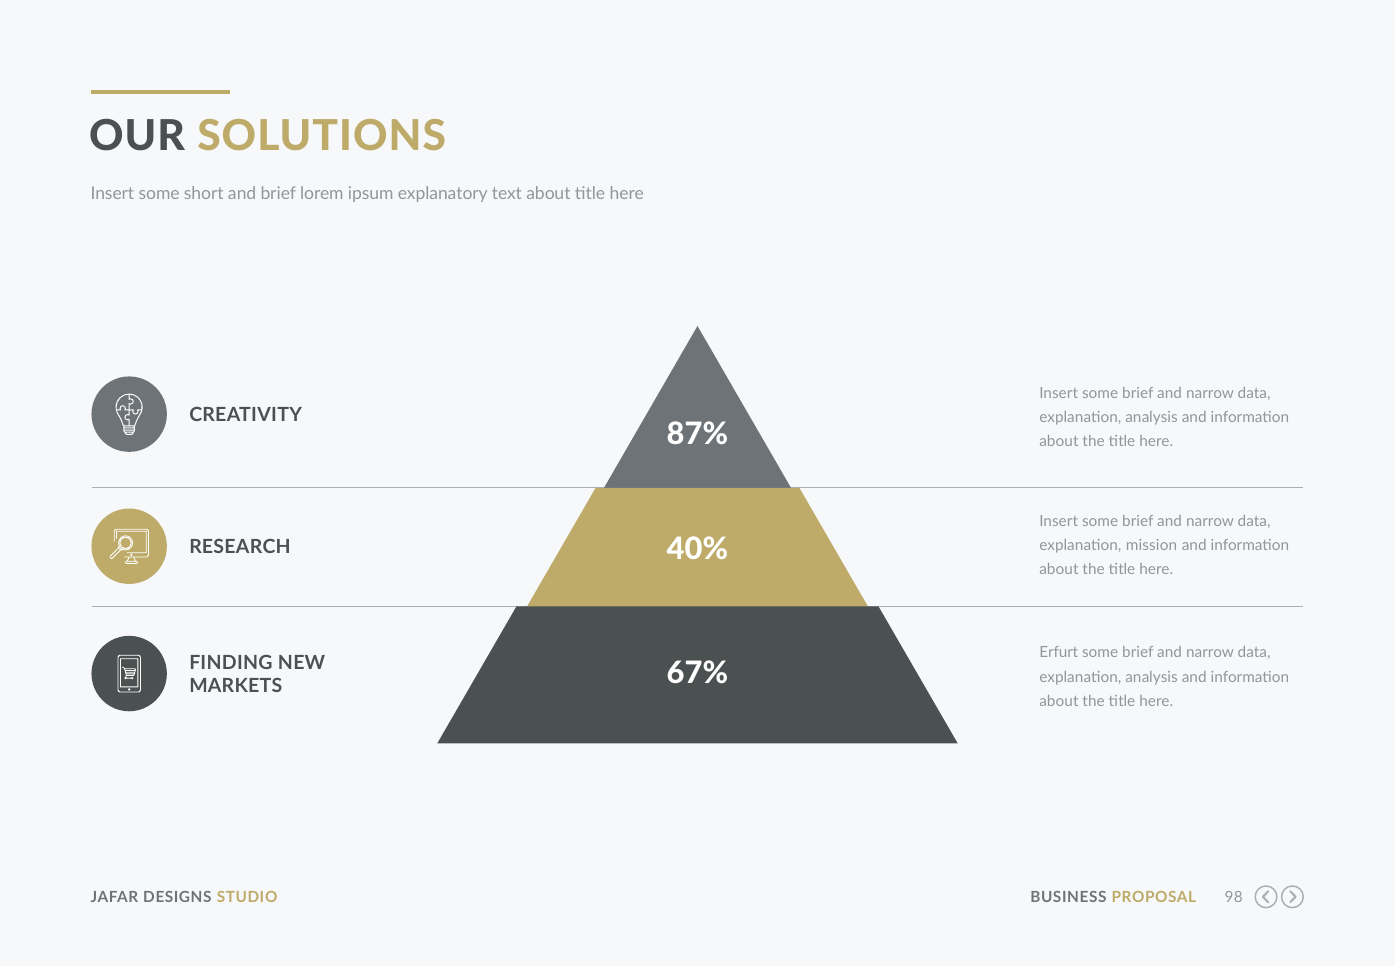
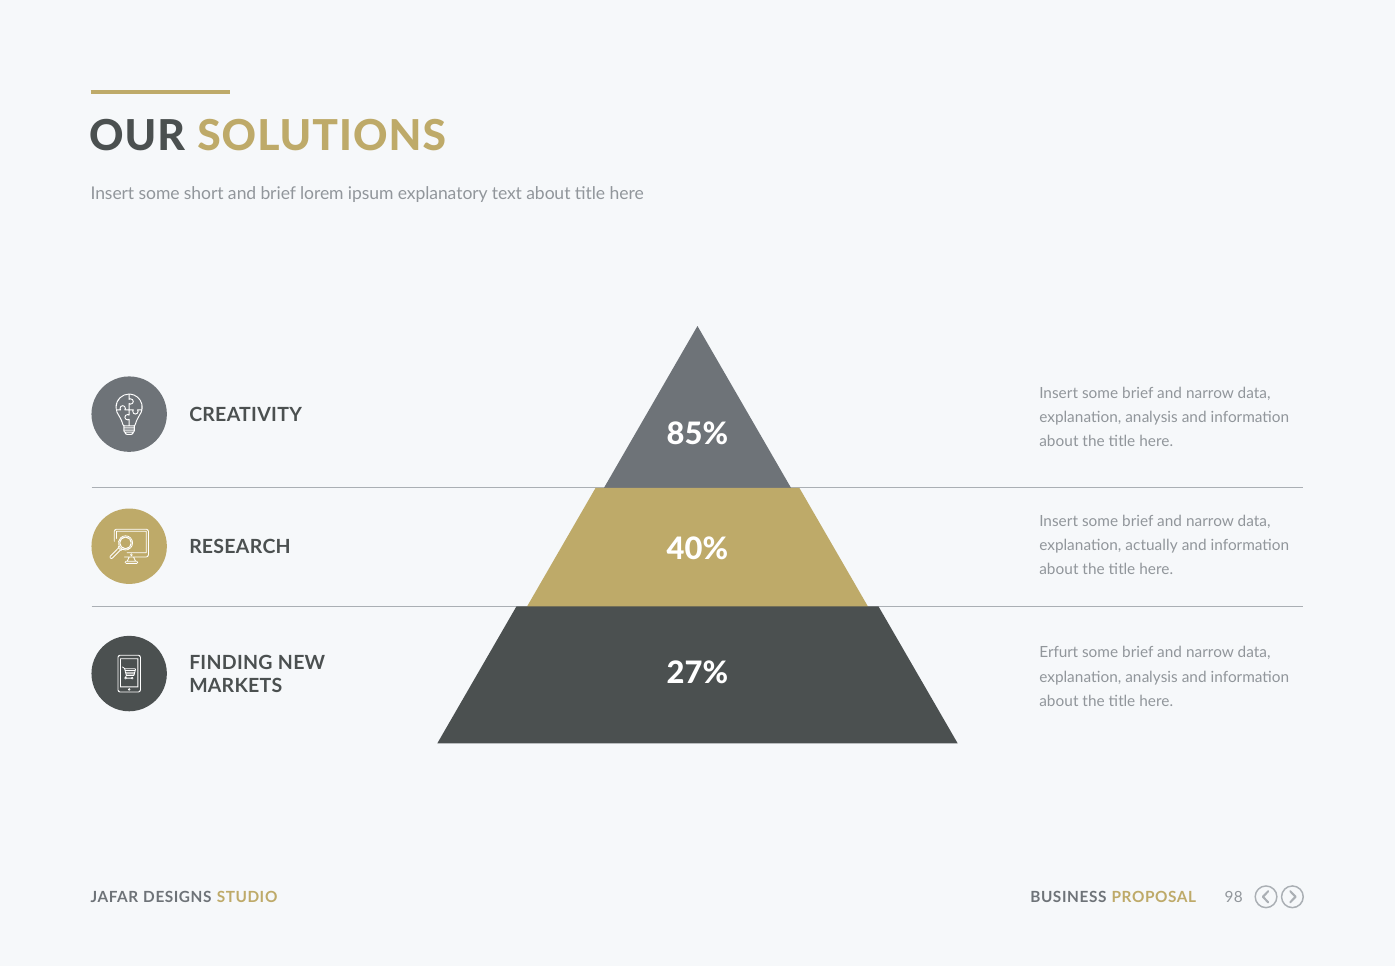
87%: 87% -> 85% (697, 434)
mission: mission -> actually (1152, 545)
67%: 67% -> 27% (697, 674)
